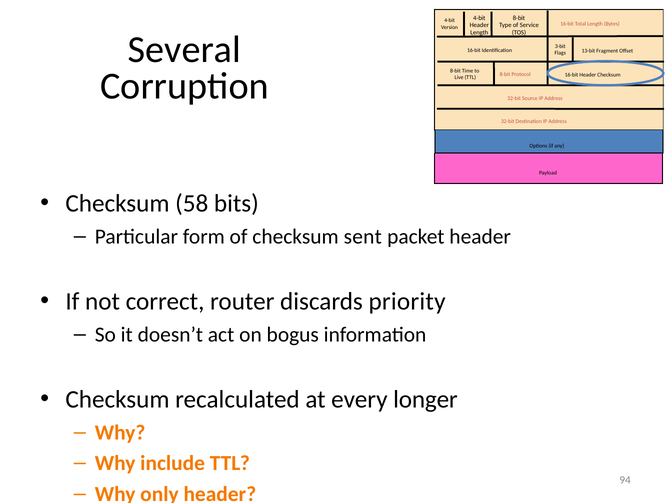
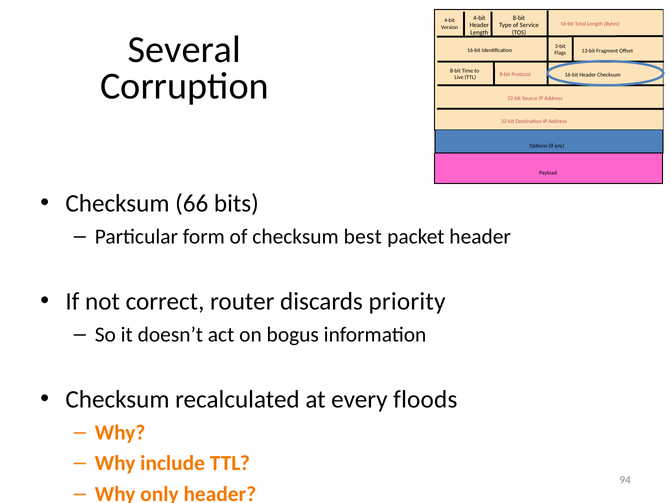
58: 58 -> 66 (192, 204)
sent: sent -> best (363, 237)
longer: longer -> floods (425, 400)
